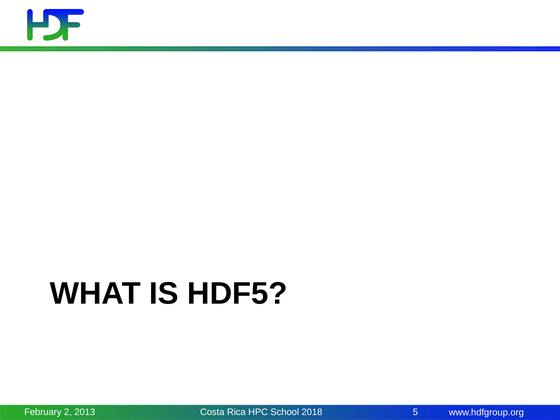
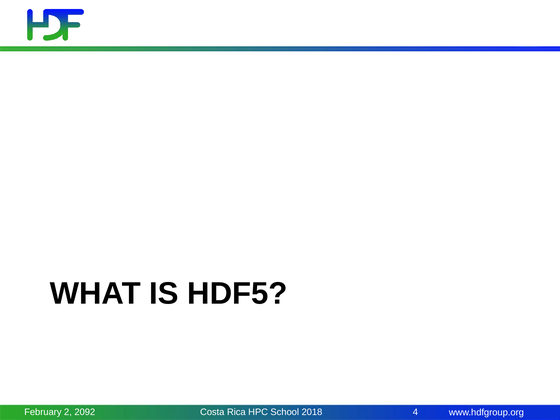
2013: 2013 -> 2092 (85, 412)
5: 5 -> 4 (415, 412)
